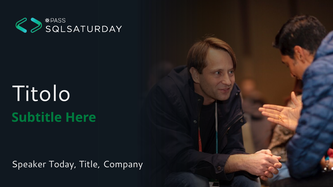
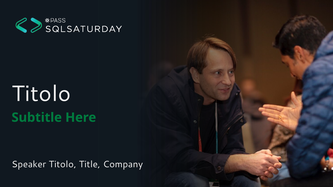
Speaker Today: Today -> Titolo (63, 165)
